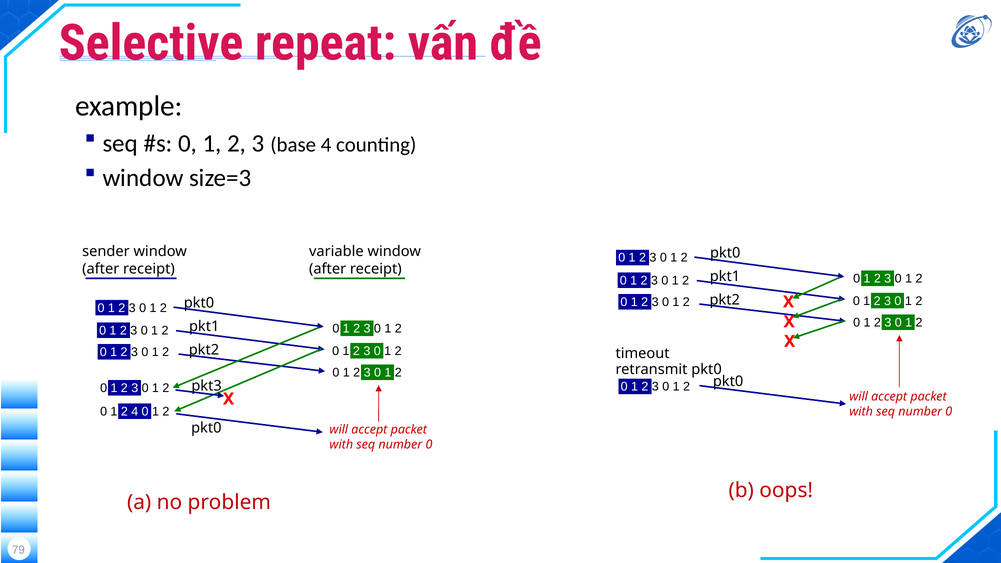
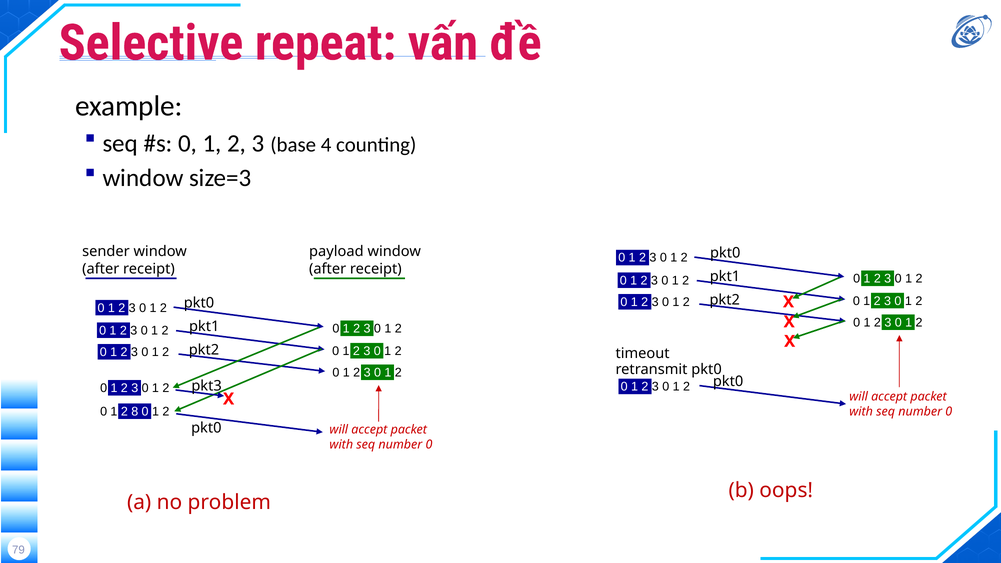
variable: variable -> payload (336, 251)
2 4: 4 -> 8 (135, 412)
